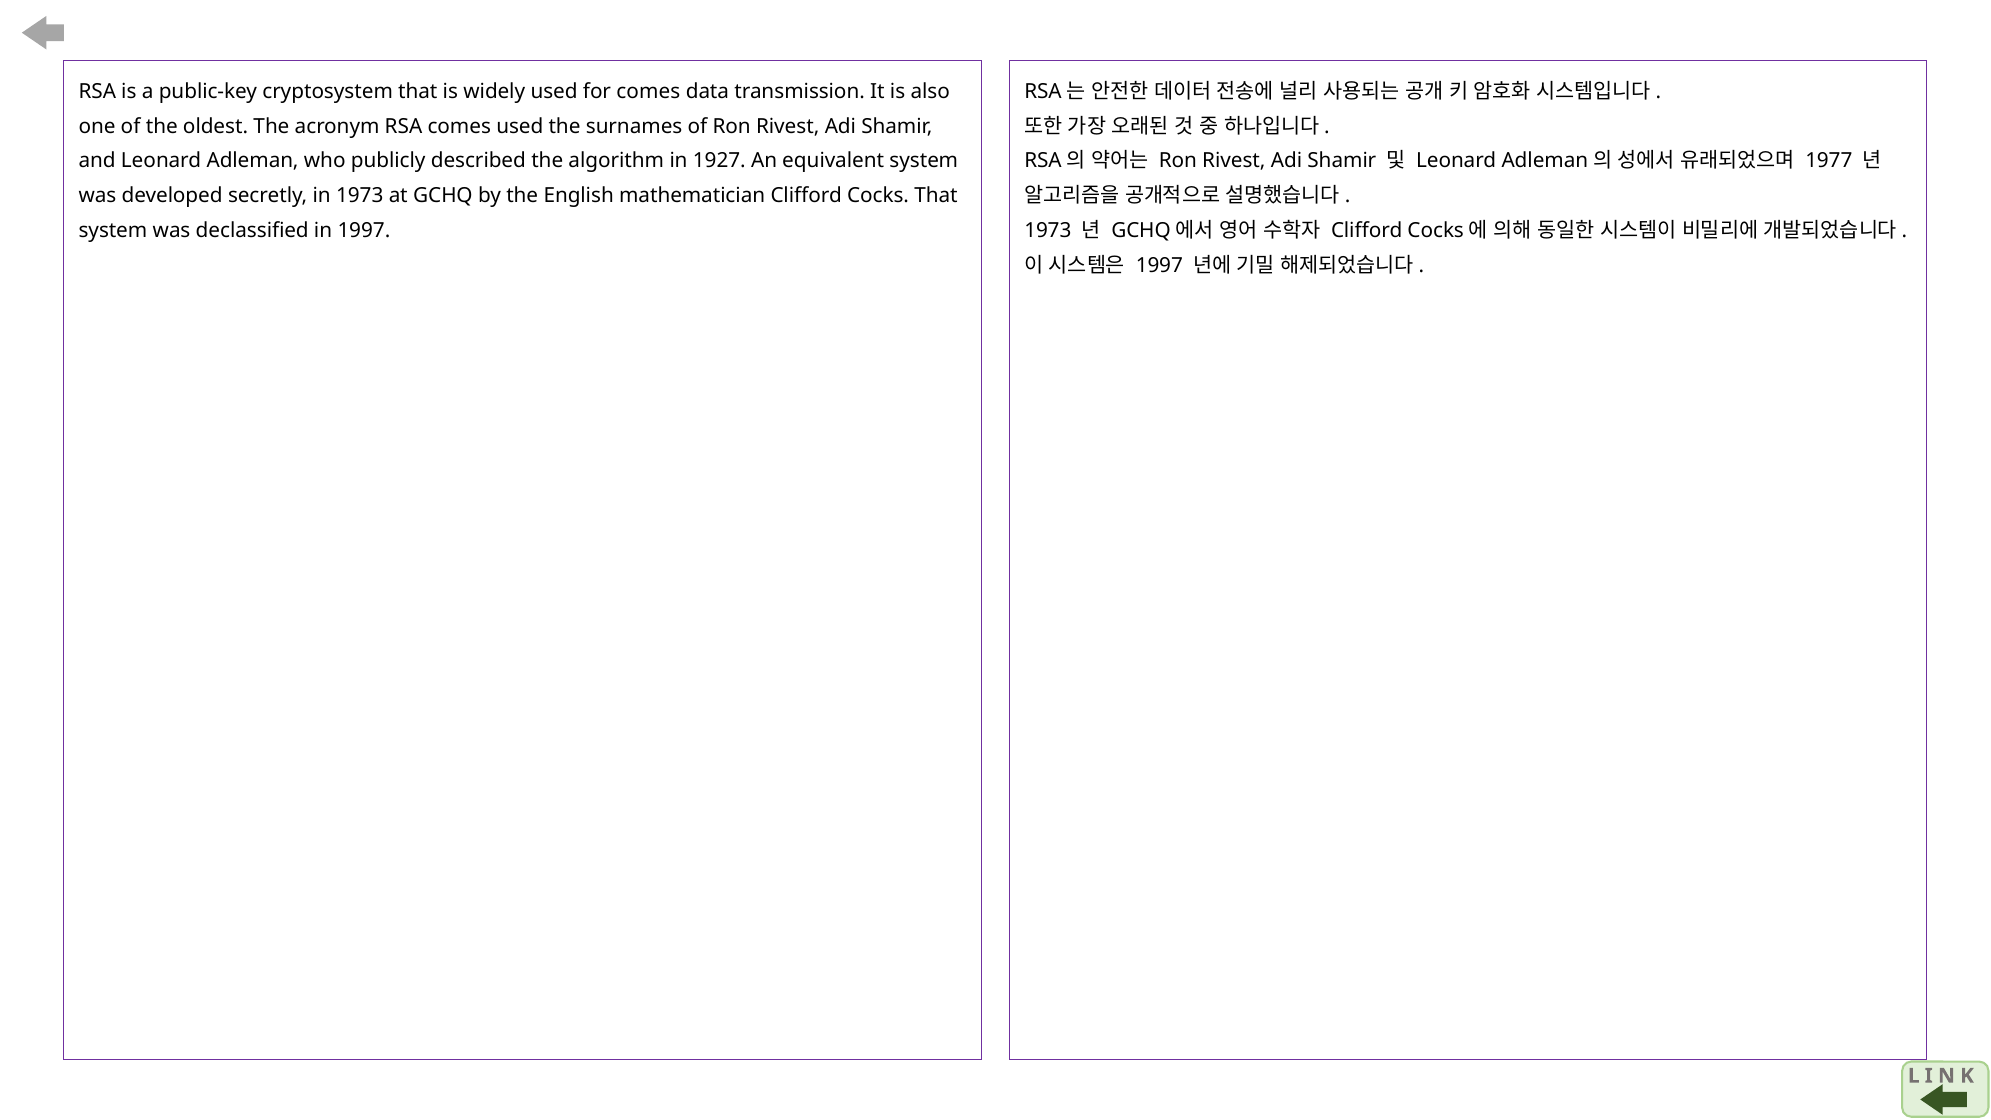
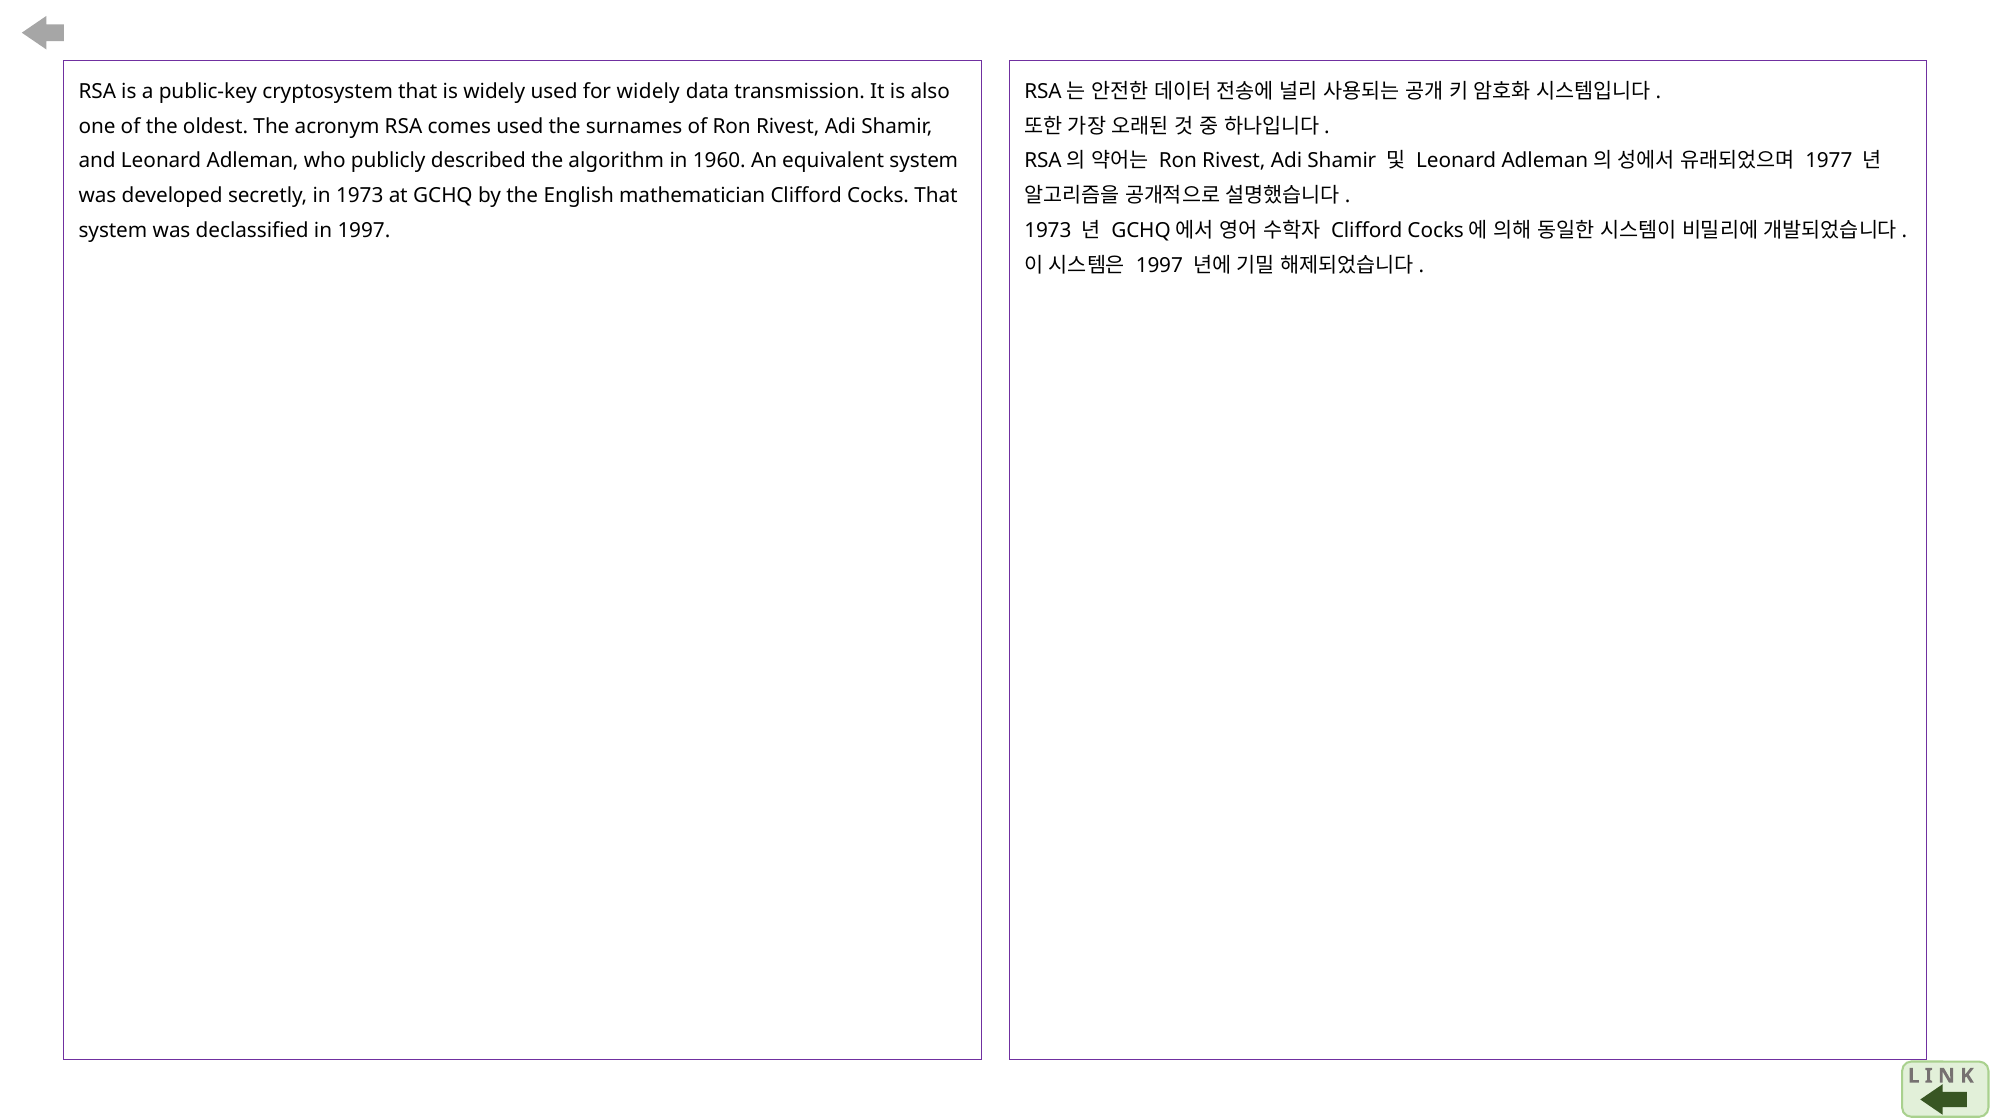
for comes: comes -> widely (648, 91)
1927: 1927 -> 1960 (719, 161)
